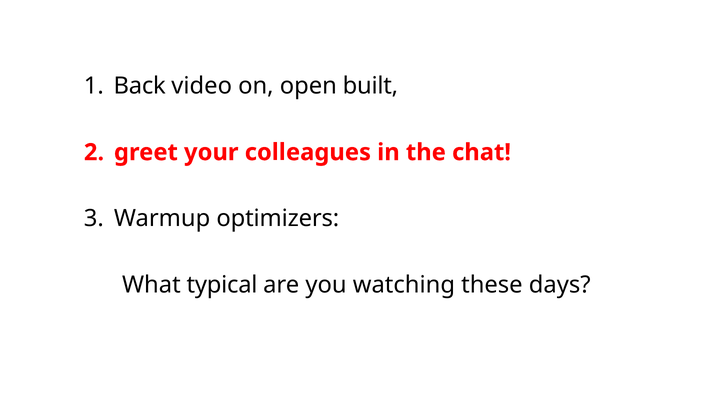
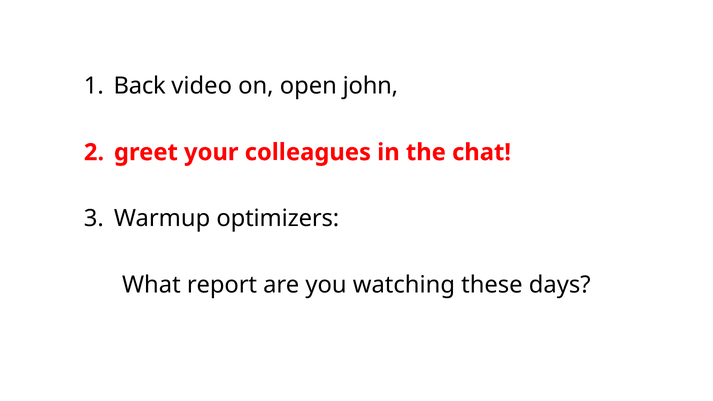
built: built -> john (370, 86)
typical: typical -> report (222, 285)
